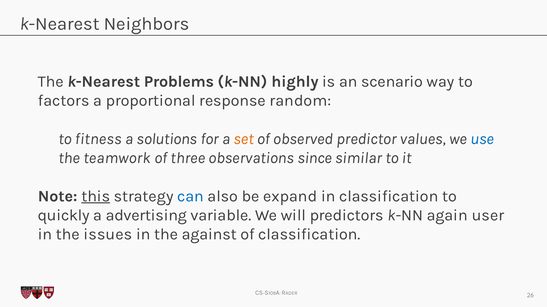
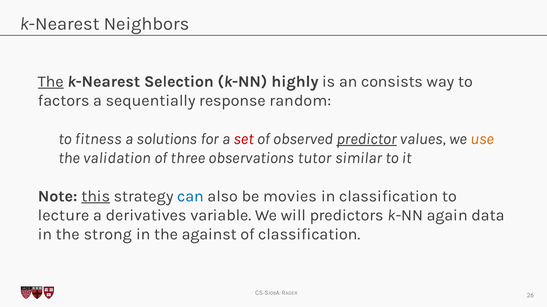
The underline: none -> present (51, 82)
Problems: Problems -> Selection (179, 82)
scenario: scenario -> consists (392, 82)
proportional: proportional -> sequentially (151, 101)
set colour: orange -> red (244, 139)
predictor underline: none -> present (366, 139)
use colour: blue -> orange (482, 139)
teamwork: teamwork -> validation (117, 158)
since: since -> tutor (315, 158)
expand: expand -> movies (290, 197)
quickly: quickly -> lecture (64, 216)
advertising: advertising -> derivatives (146, 216)
user: user -> data (488, 216)
issues: issues -> strong (108, 235)
